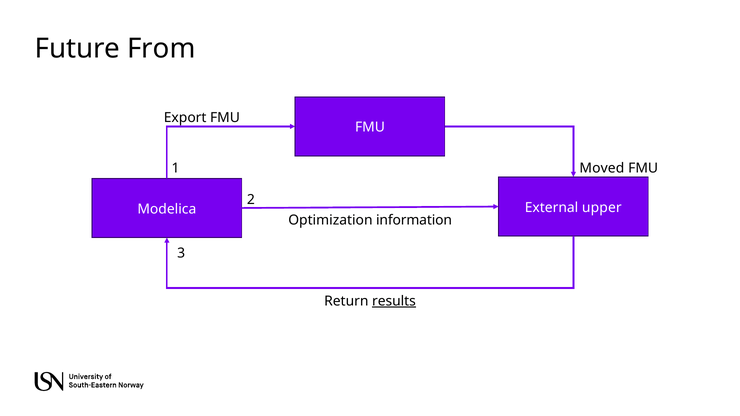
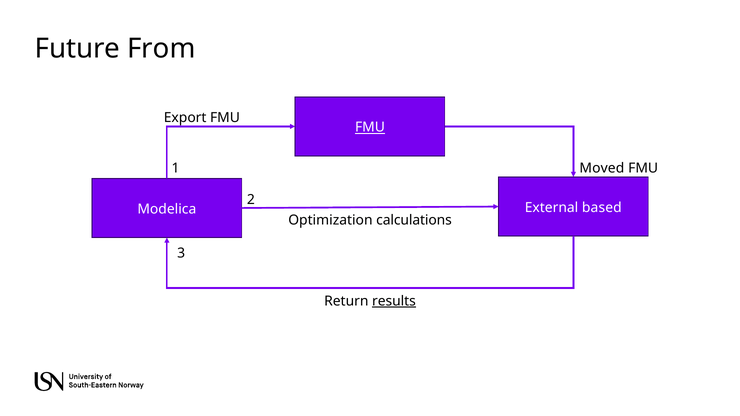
FMU underline: none -> present (370, 127)
upper: upper -> based (602, 208)
information: information -> calculations (414, 220)
